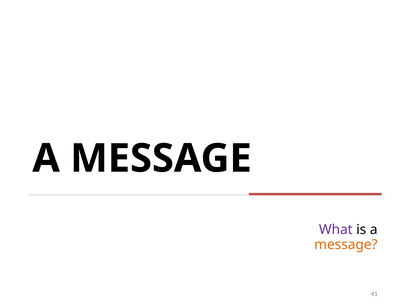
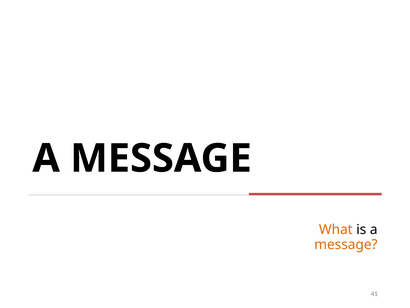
What colour: purple -> orange (336, 229)
